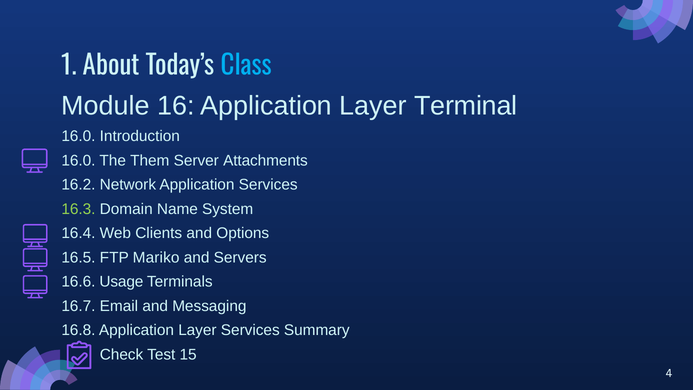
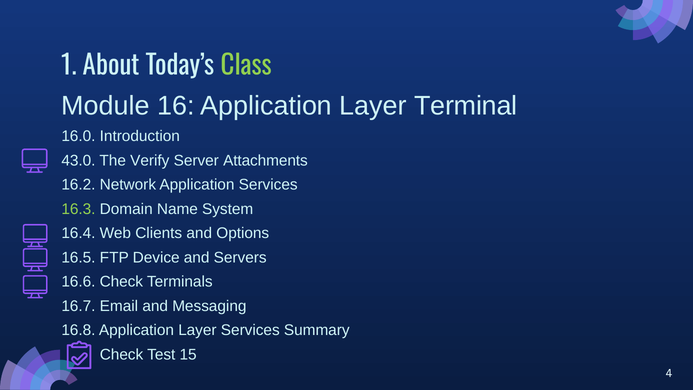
Class colour: light blue -> light green (246, 66)
16.0: 16.0 -> 43.0 (78, 160)
Them: Them -> Verify (150, 160)
Mariko: Mariko -> Device (156, 257)
16.6 Usage: Usage -> Check (121, 282)
